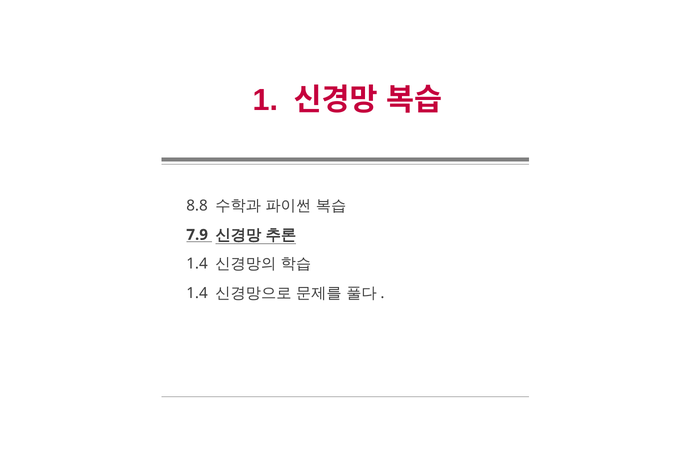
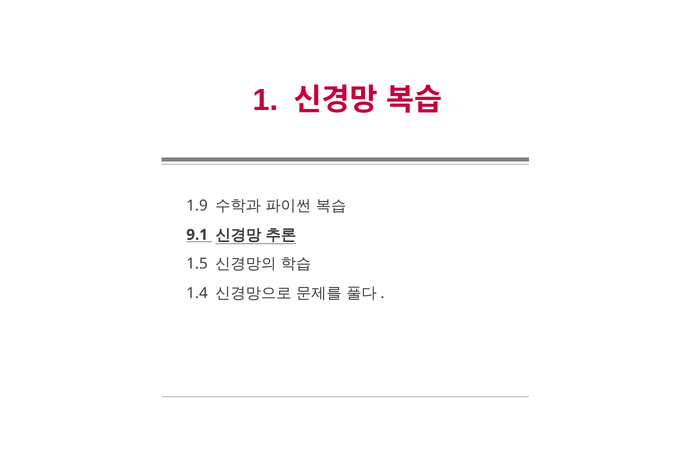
8.8: 8.8 -> 1.9 (197, 206)
7.9: 7.9 -> 9.1 (197, 235)
1.4: 1.4 -> 1.5 (197, 264)
